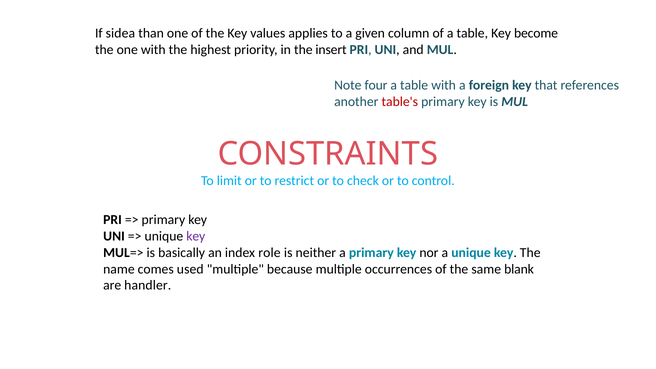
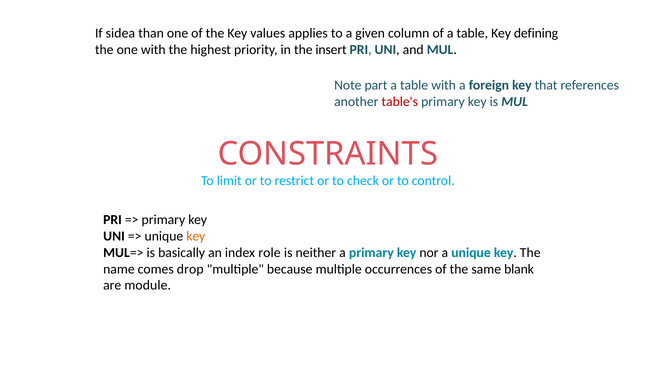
become: become -> defining (536, 33)
four: four -> part (376, 85)
key colour: purple -> orange (196, 236)
used: used -> drop (190, 269)
handler: handler -> module (148, 285)
